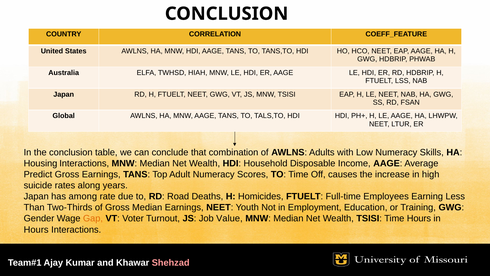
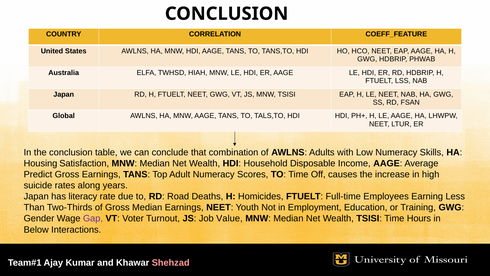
Housing Interactions: Interactions -> Satisfaction (84, 163)
among: among -> literacy (83, 196)
Gap colour: orange -> purple (93, 218)
Hours: Hours -> Below (36, 229)
